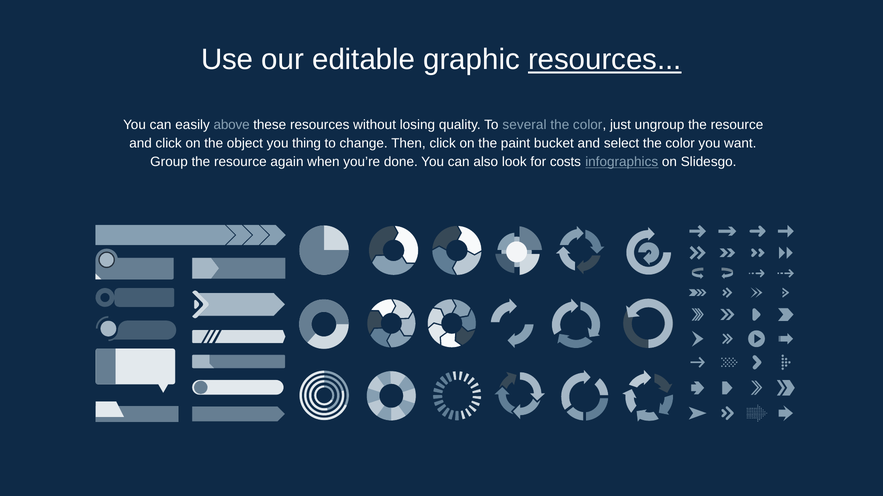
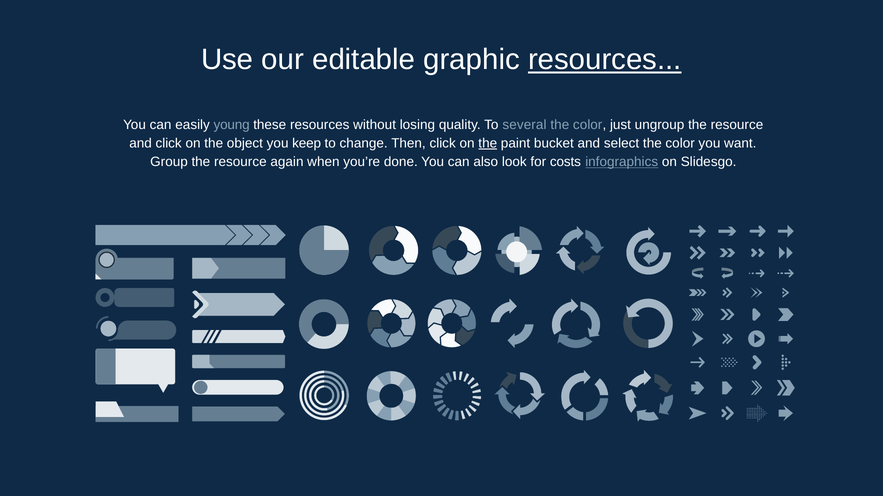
above: above -> young (232, 125)
thing: thing -> keep (307, 143)
the underline: none -> present (488, 143)
